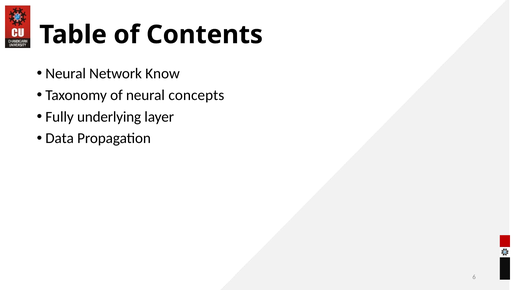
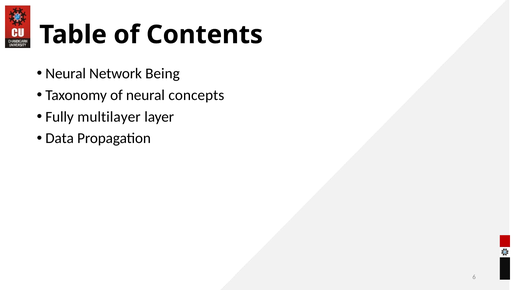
Know: Know -> Being (163, 73)
underlying: underlying -> multilayer (109, 117)
